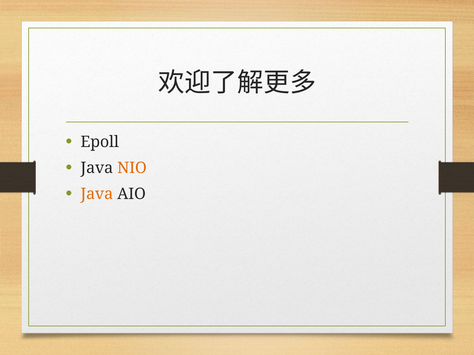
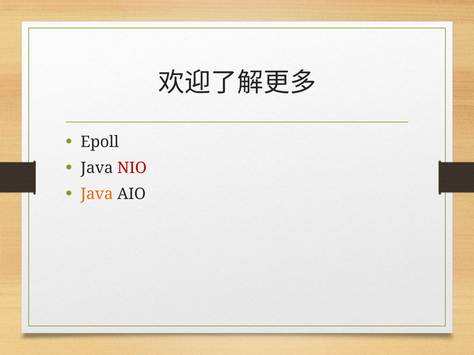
NIO colour: orange -> red (132, 168)
